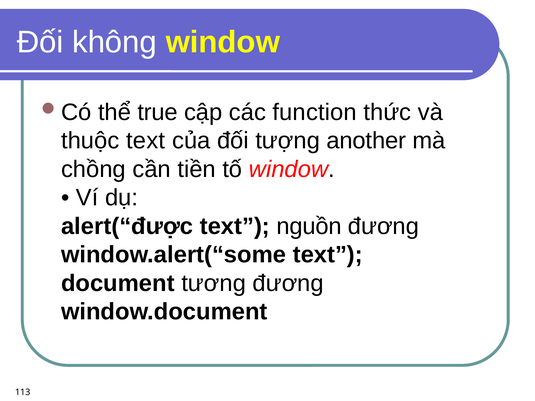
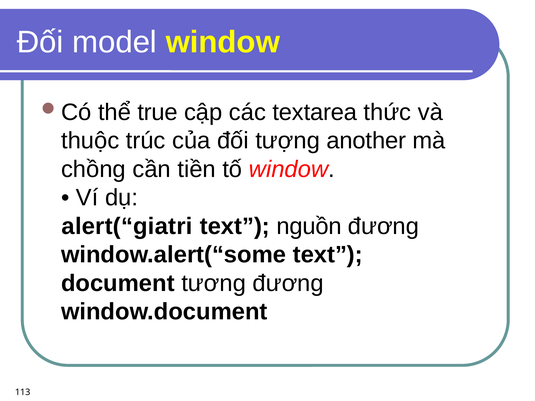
không: không -> model (115, 42)
function: function -> textarea (315, 112)
thuộc text: text -> trúc (146, 141)
alert(“được: alert(“được -> alert(“giatri (127, 226)
